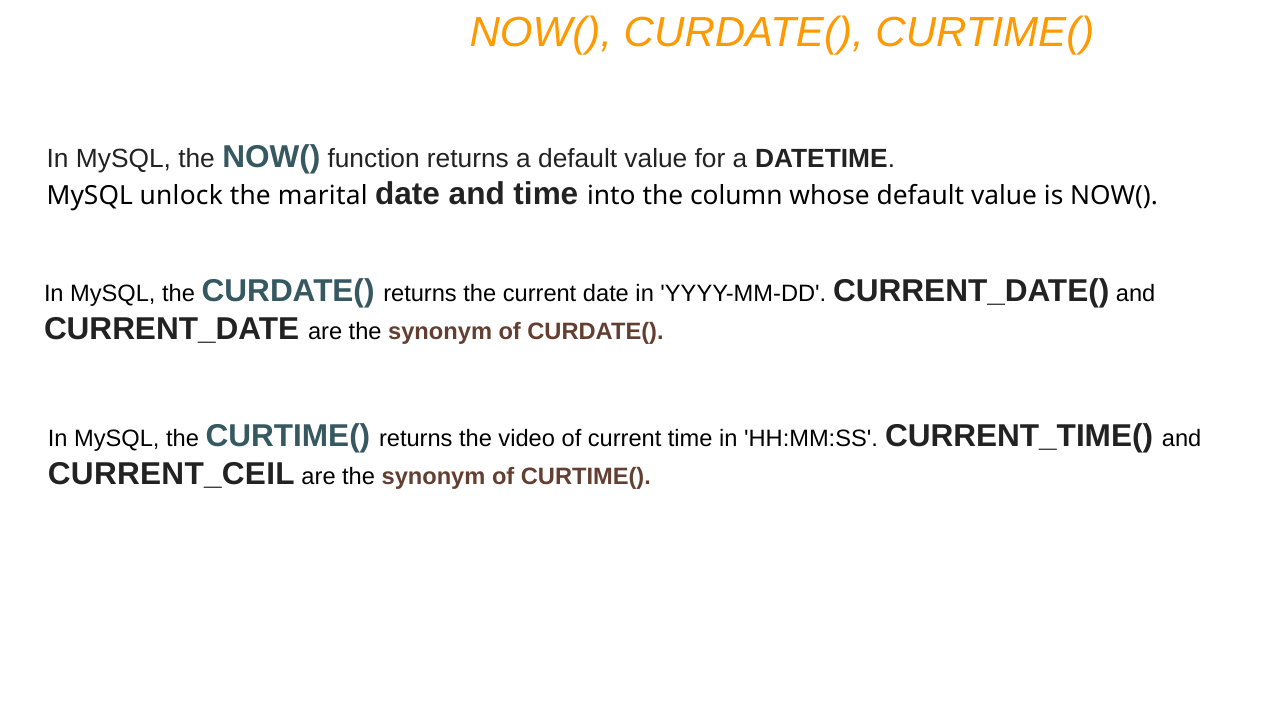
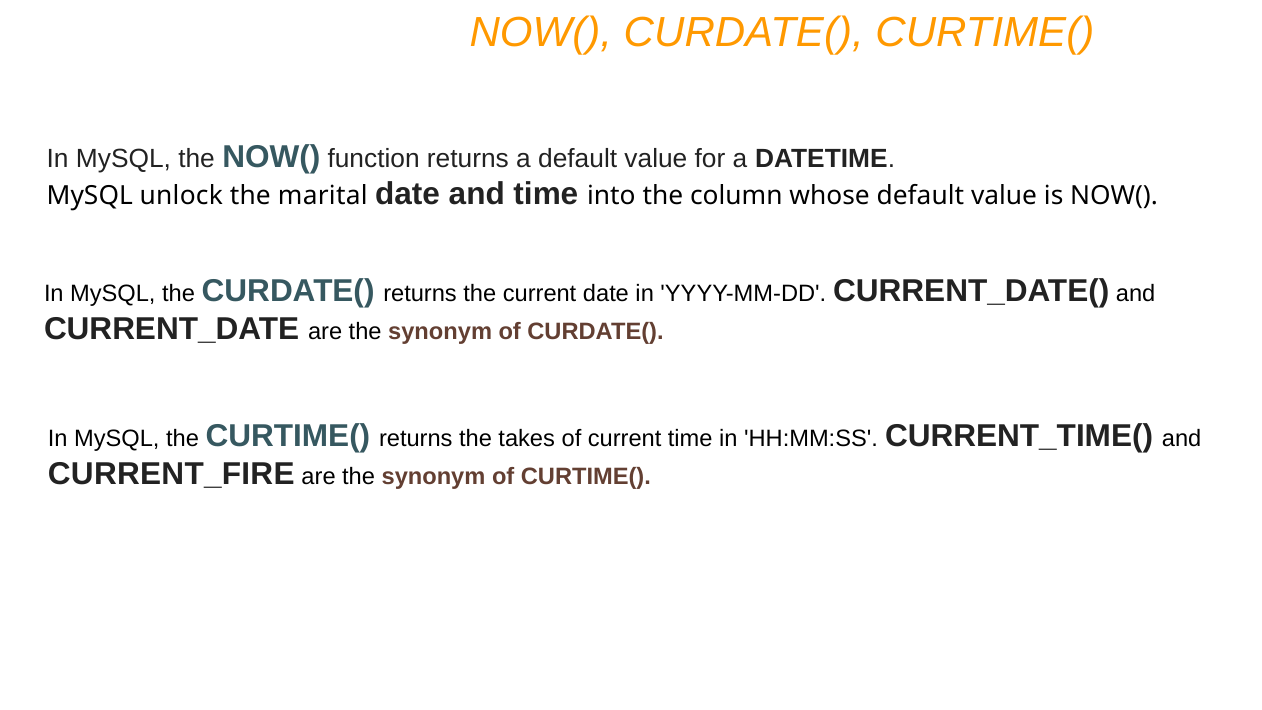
video: video -> takes (527, 439)
CURRENT_CEIL: CURRENT_CEIL -> CURRENT_FIRE (171, 474)
